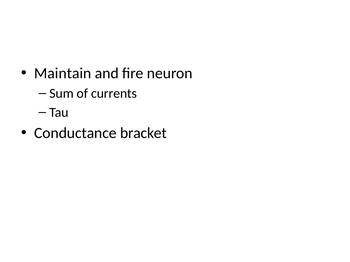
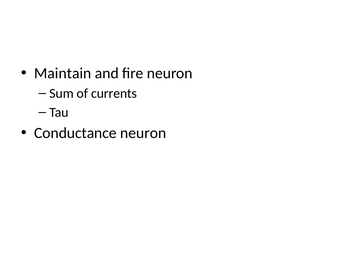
Conductance bracket: bracket -> neuron (143, 133)
